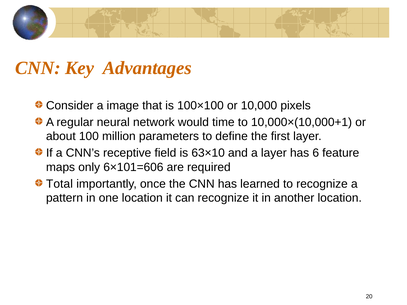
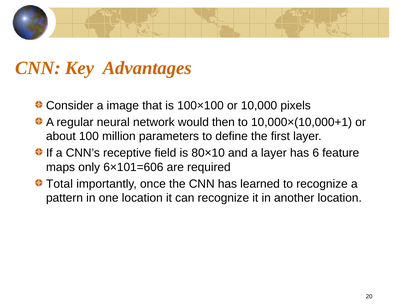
time: time -> then (223, 122)
63×10: 63×10 -> 80×10 (208, 153)
